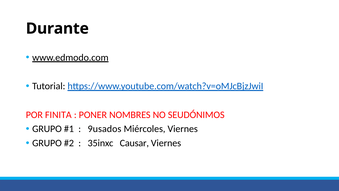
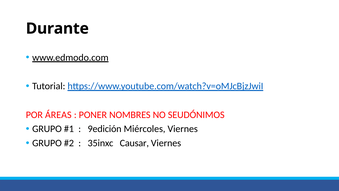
FINITA: FINITA -> ÁREAS (58, 115)
9usados: 9usados -> 9edición (105, 129)
